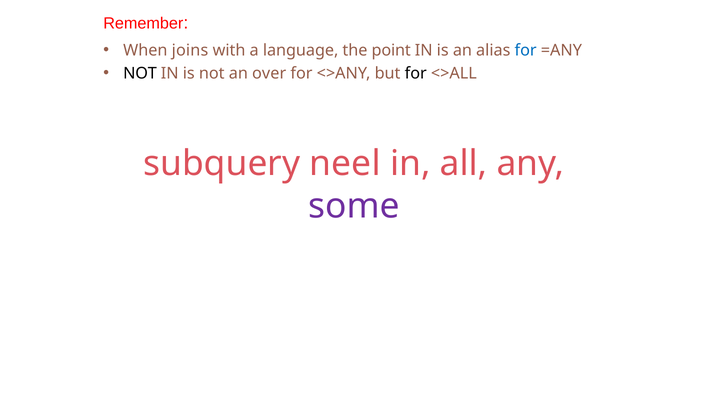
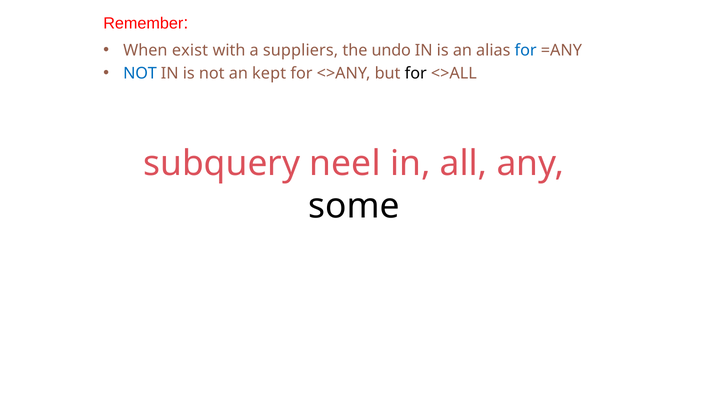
joins: joins -> exist (190, 50)
language: language -> suppliers (301, 50)
point: point -> undo (391, 50)
NOT colour: black -> blue (140, 73)
over: over -> kept (269, 73)
some colour: purple -> black (354, 206)
